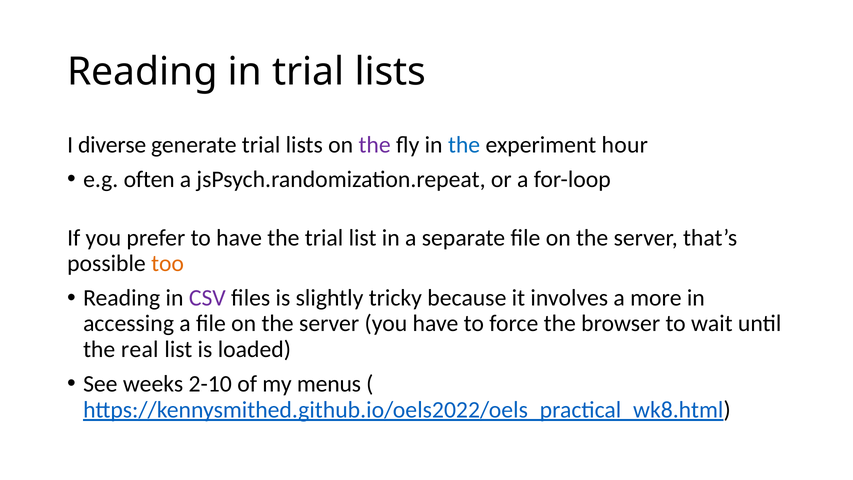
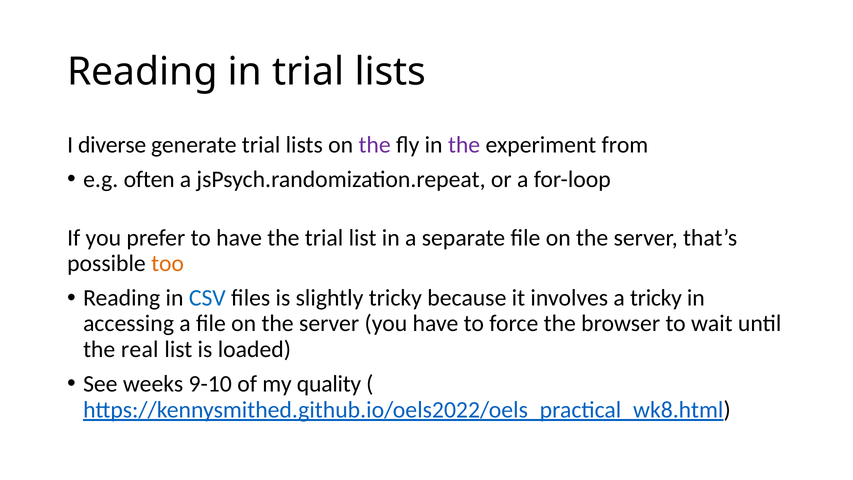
the colour: blue -> purple (464, 145)
hour: hour -> from (625, 145)
CSV colour: purple -> blue (207, 298)
a more: more -> tricky (656, 298)
2-10: 2-10 -> 9-10 (210, 384)
menus: menus -> quality (329, 384)
